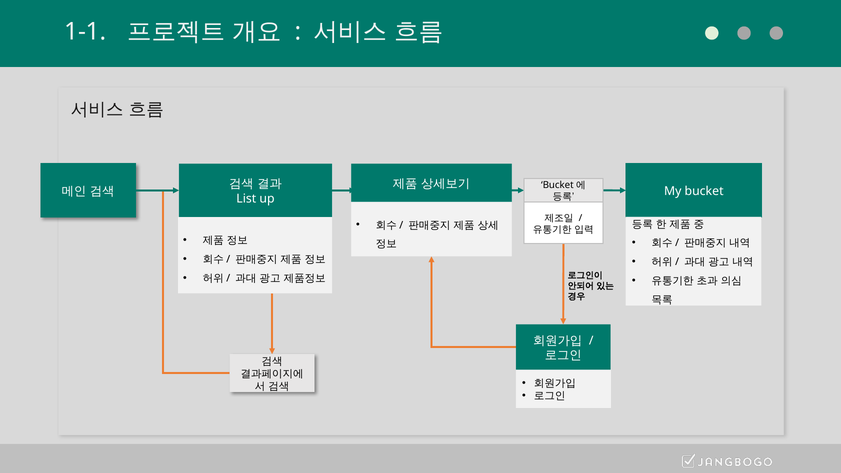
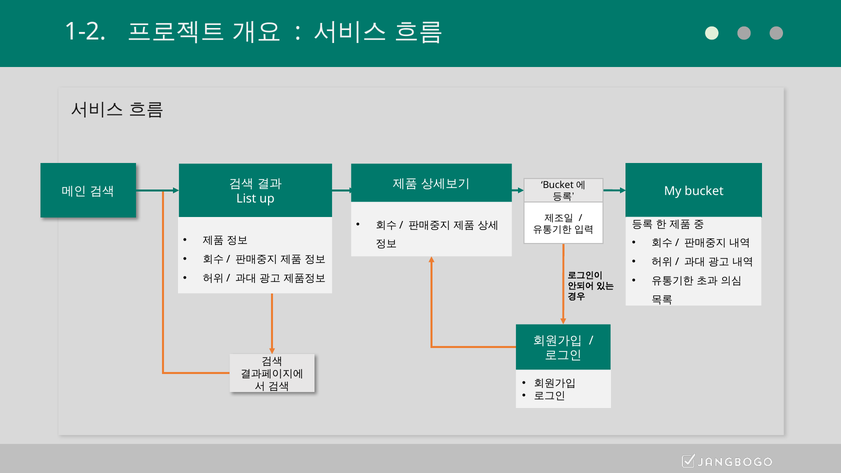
1-1: 1-1 -> 1-2 (85, 32)
